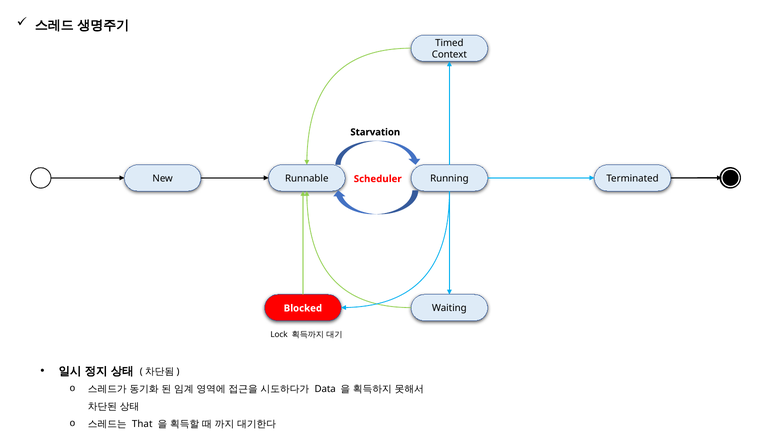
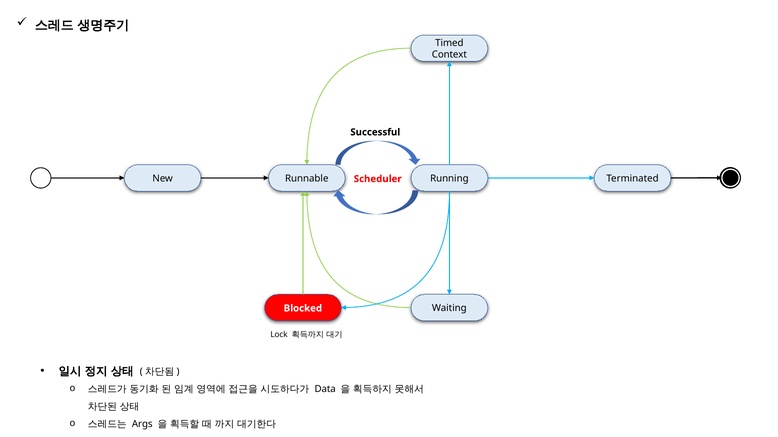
Starvation: Starvation -> Successful (375, 132)
That: That -> Args (142, 425)
